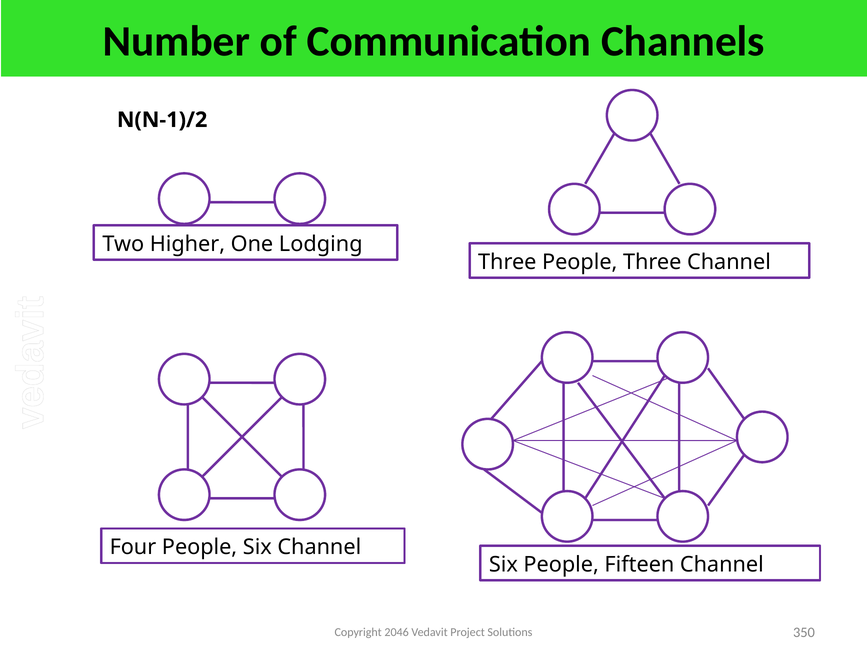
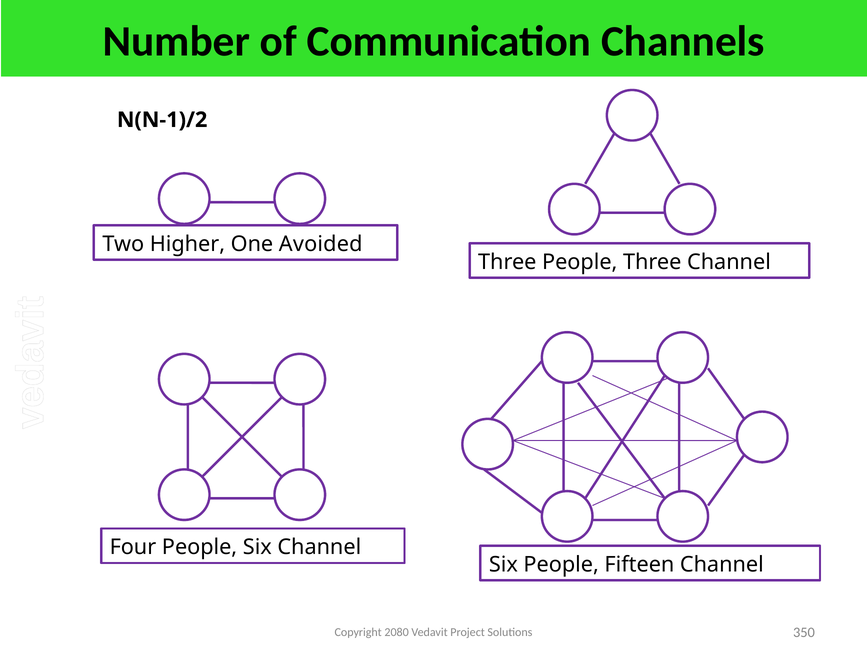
Lodging: Lodging -> Avoided (321, 244)
2046: 2046 -> 2080 (397, 633)
